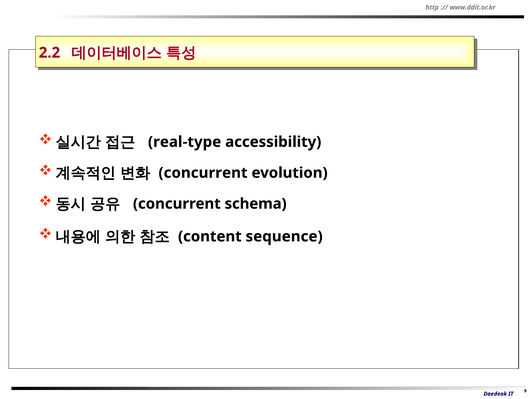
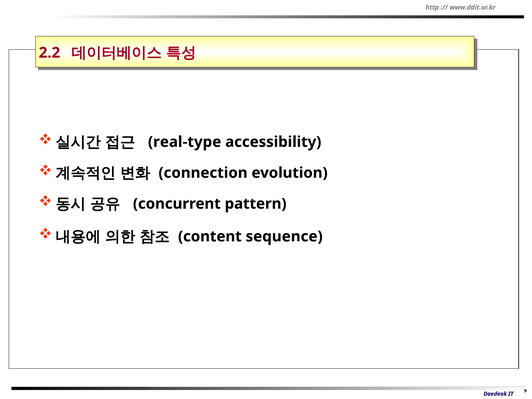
concurrent: concurrent -> connection (203, 173)
schema: schema -> pattern (256, 204)
